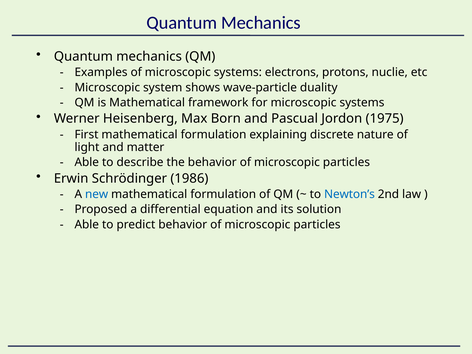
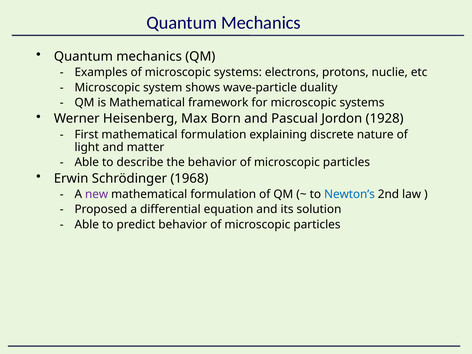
1975: 1975 -> 1928 (385, 119)
1986: 1986 -> 1968 (189, 178)
new colour: blue -> purple (97, 194)
